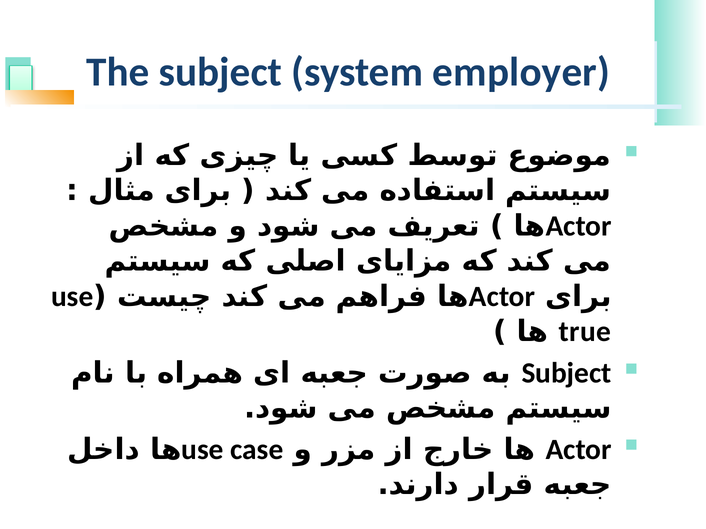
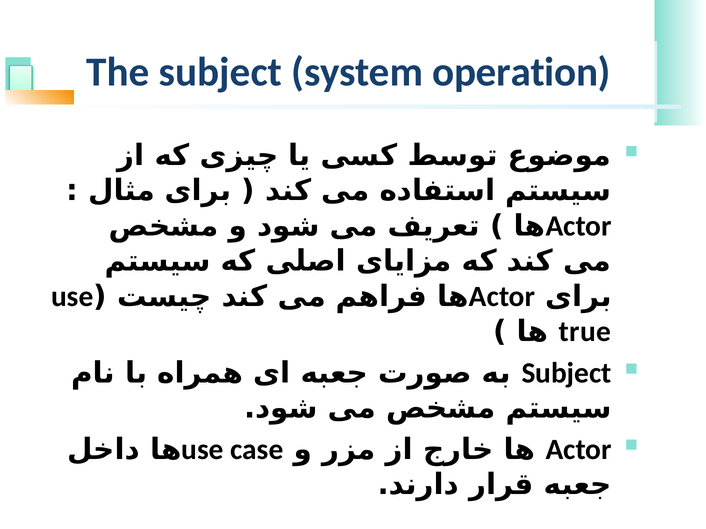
employer: employer -> operation (522, 72)
